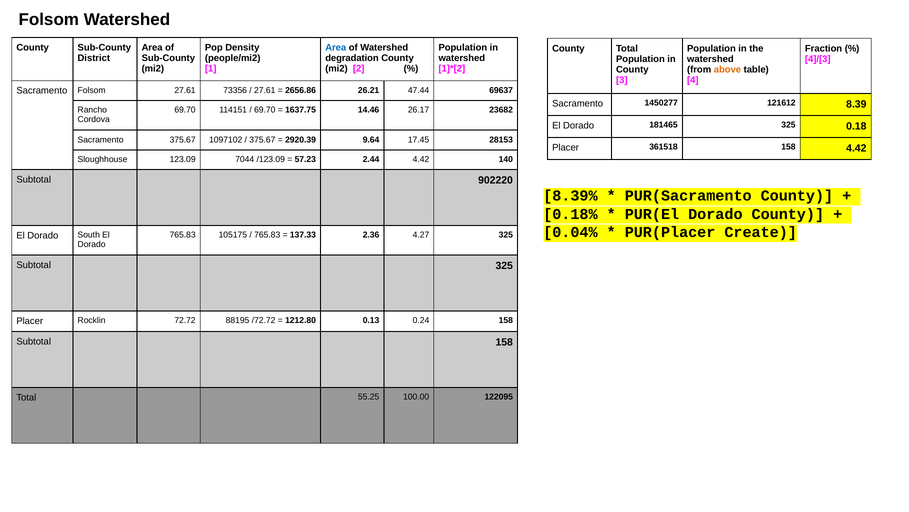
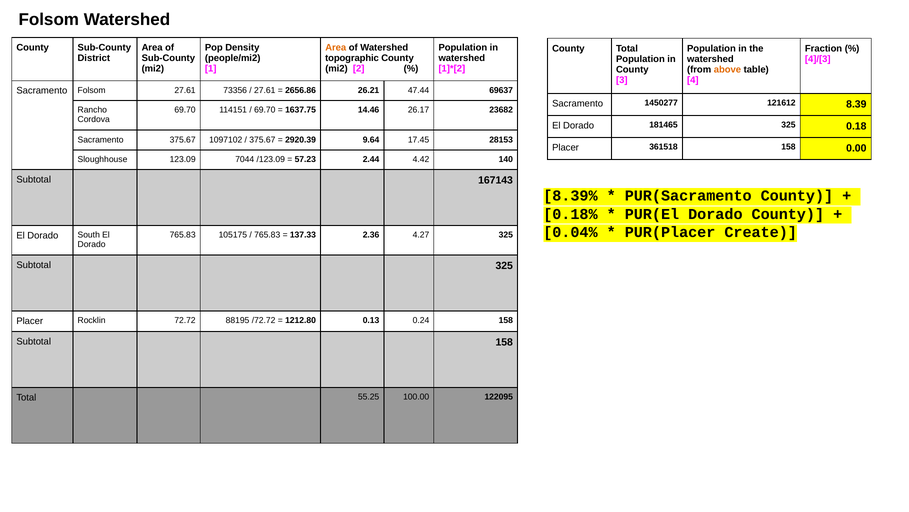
Area colour: blue -> orange (336, 48)
degradation: degradation -> topographic (352, 58)
158 4.42: 4.42 -> 0.00 (856, 148)
902220: 902220 -> 167143 (496, 180)
